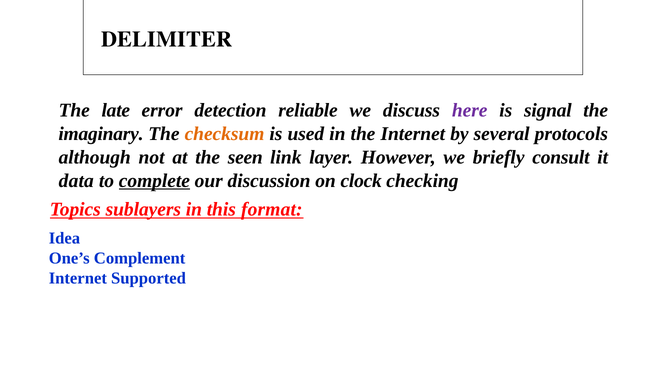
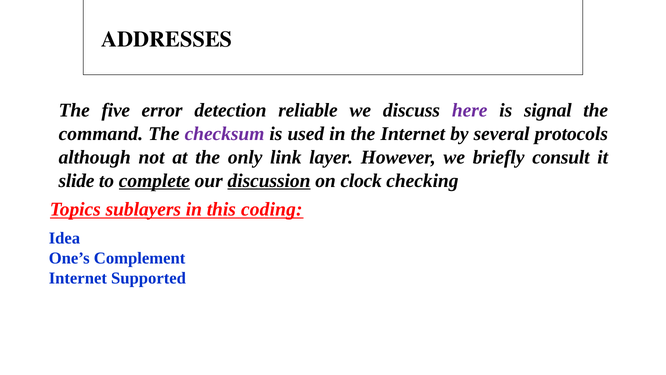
DELIMITER: DELIMITER -> ADDRESSES (167, 40)
late: late -> five (116, 110)
imaginary: imaginary -> command (101, 134)
checksum colour: orange -> purple (224, 134)
seen: seen -> only (245, 157)
data: data -> slide (76, 180)
discussion underline: none -> present (269, 180)
format: format -> coding (272, 209)
